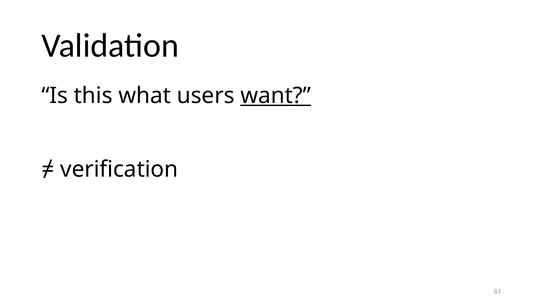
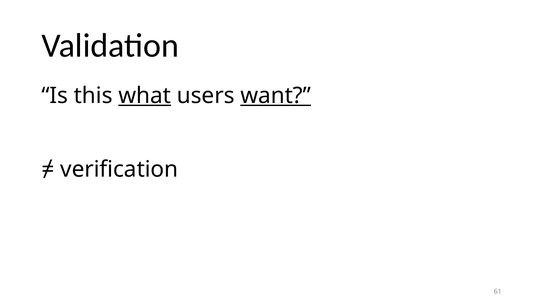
what underline: none -> present (145, 95)
